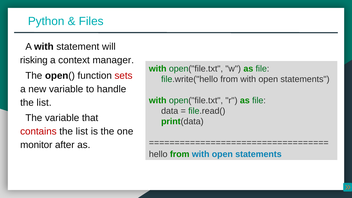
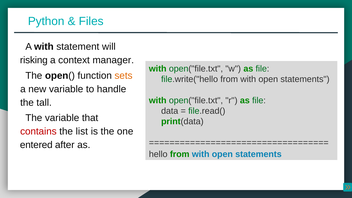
sets colour: red -> orange (124, 76)
list: list -> tall (44, 103)
monitor: monitor -> entered (36, 145)
